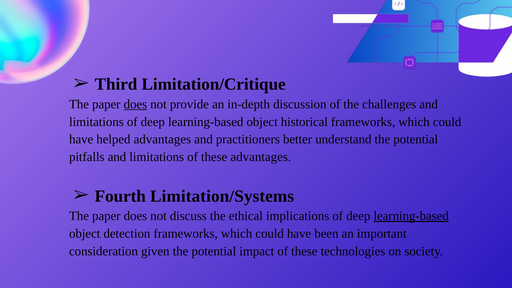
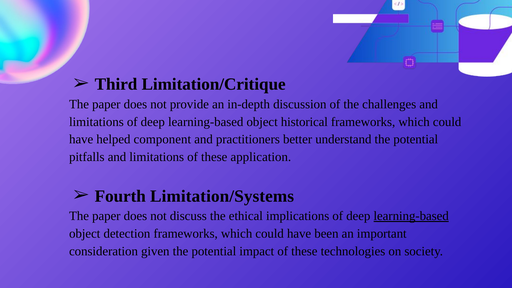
does underline: present -> none (135, 104)
helped advantages: advantages -> component (162, 139)
these advantages: advantages -> application (261, 157)
